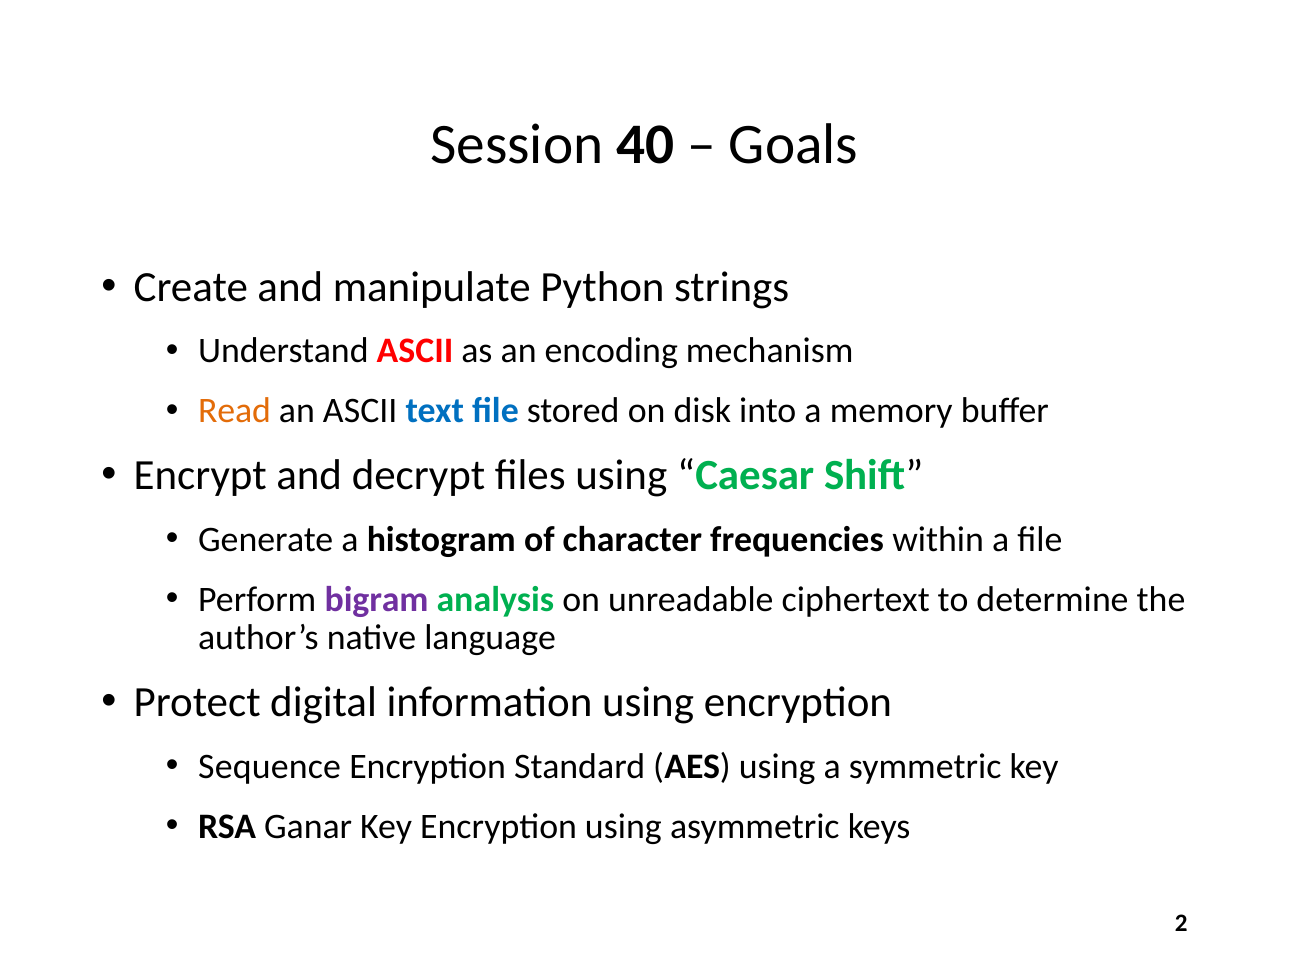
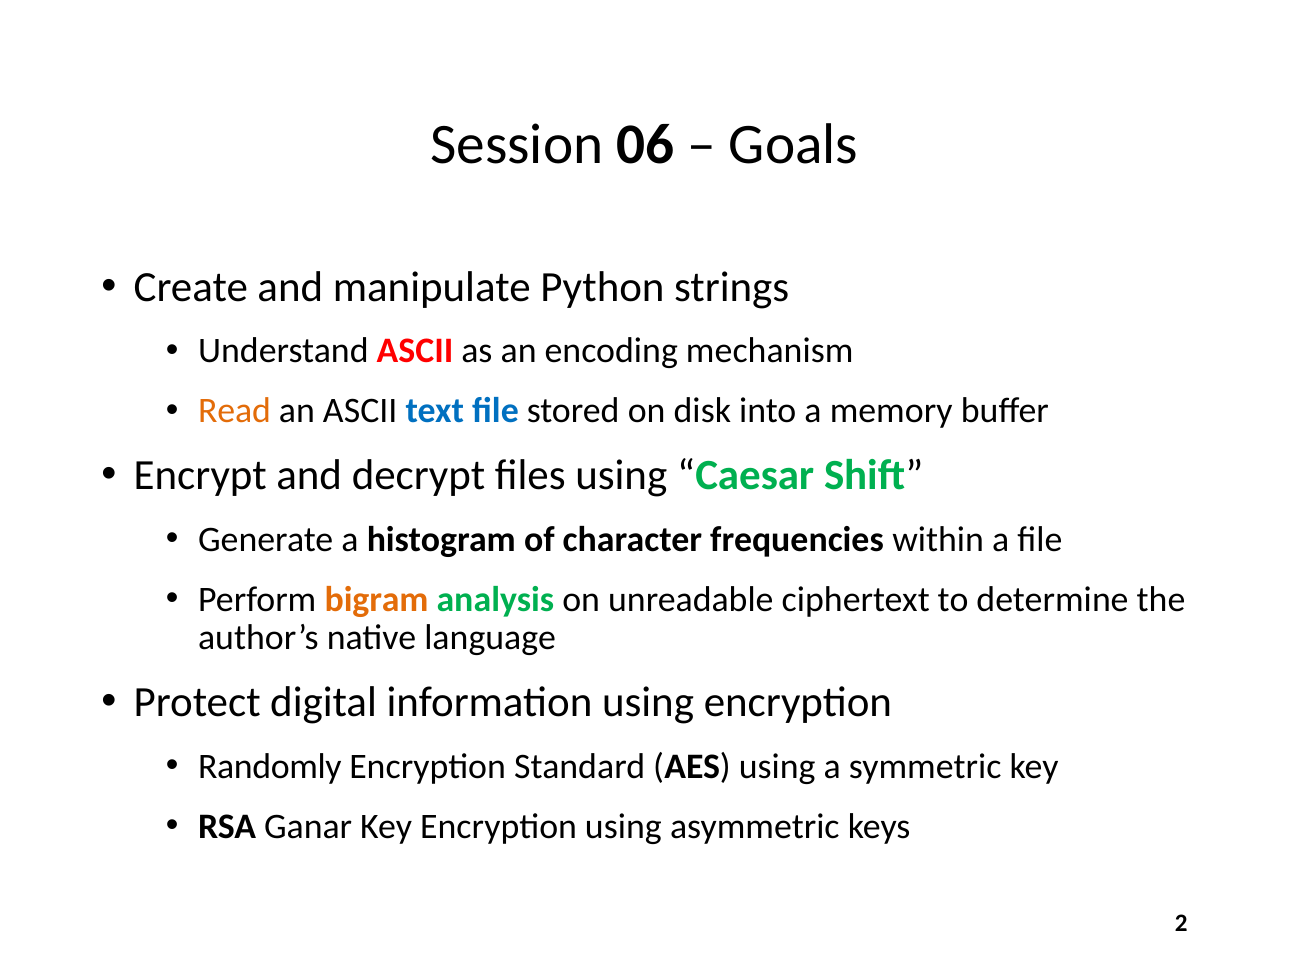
40: 40 -> 06 (646, 145)
bigram colour: purple -> orange (377, 599)
Sequence: Sequence -> Randomly (270, 766)
